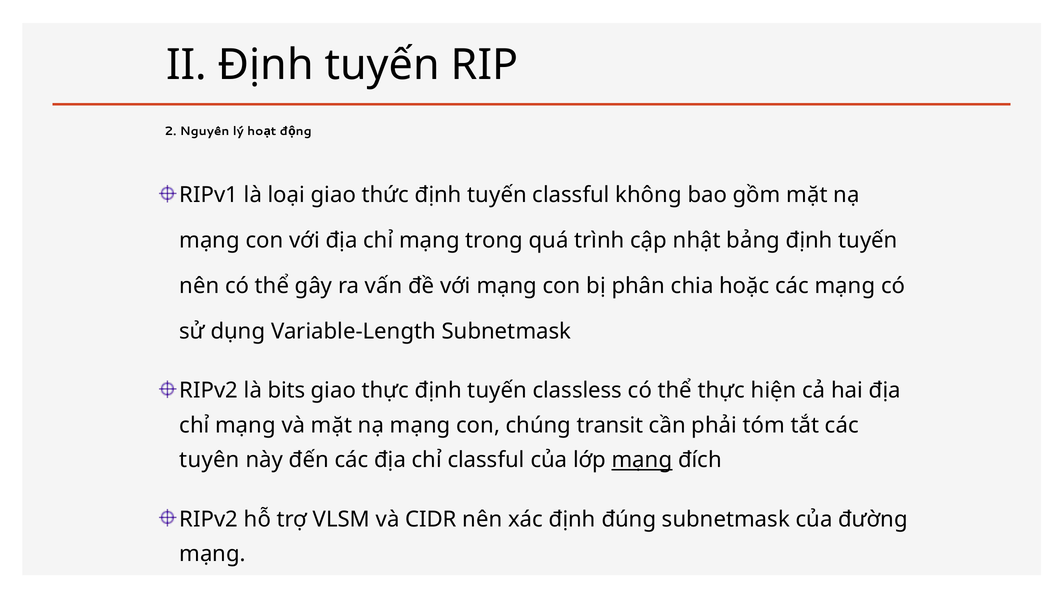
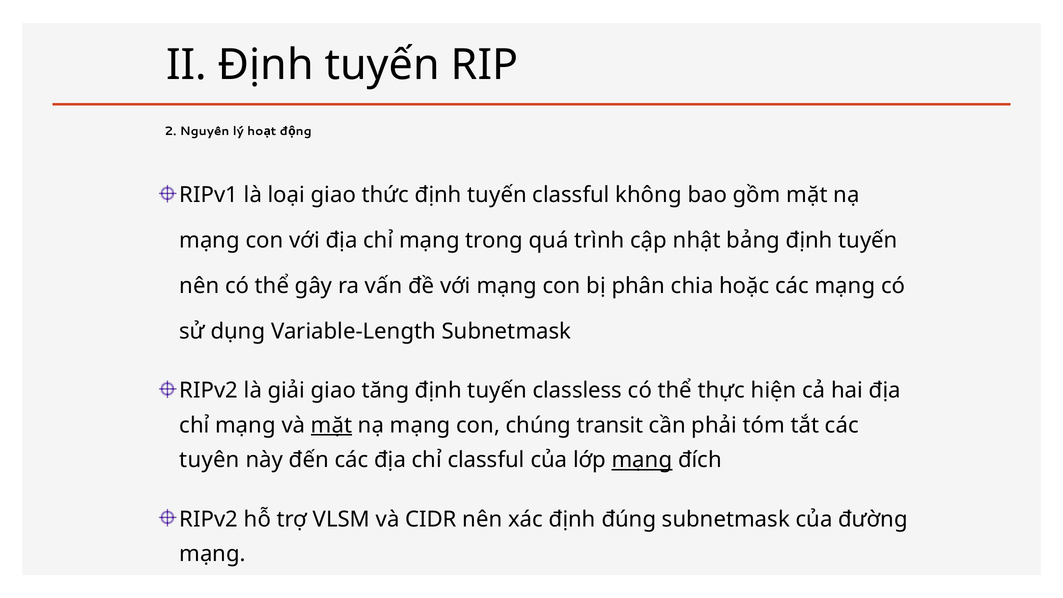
bits: bits -> giải (286, 390)
giao thực: thực -> tăng (385, 390)
mặt underline: none -> present (332, 425)
